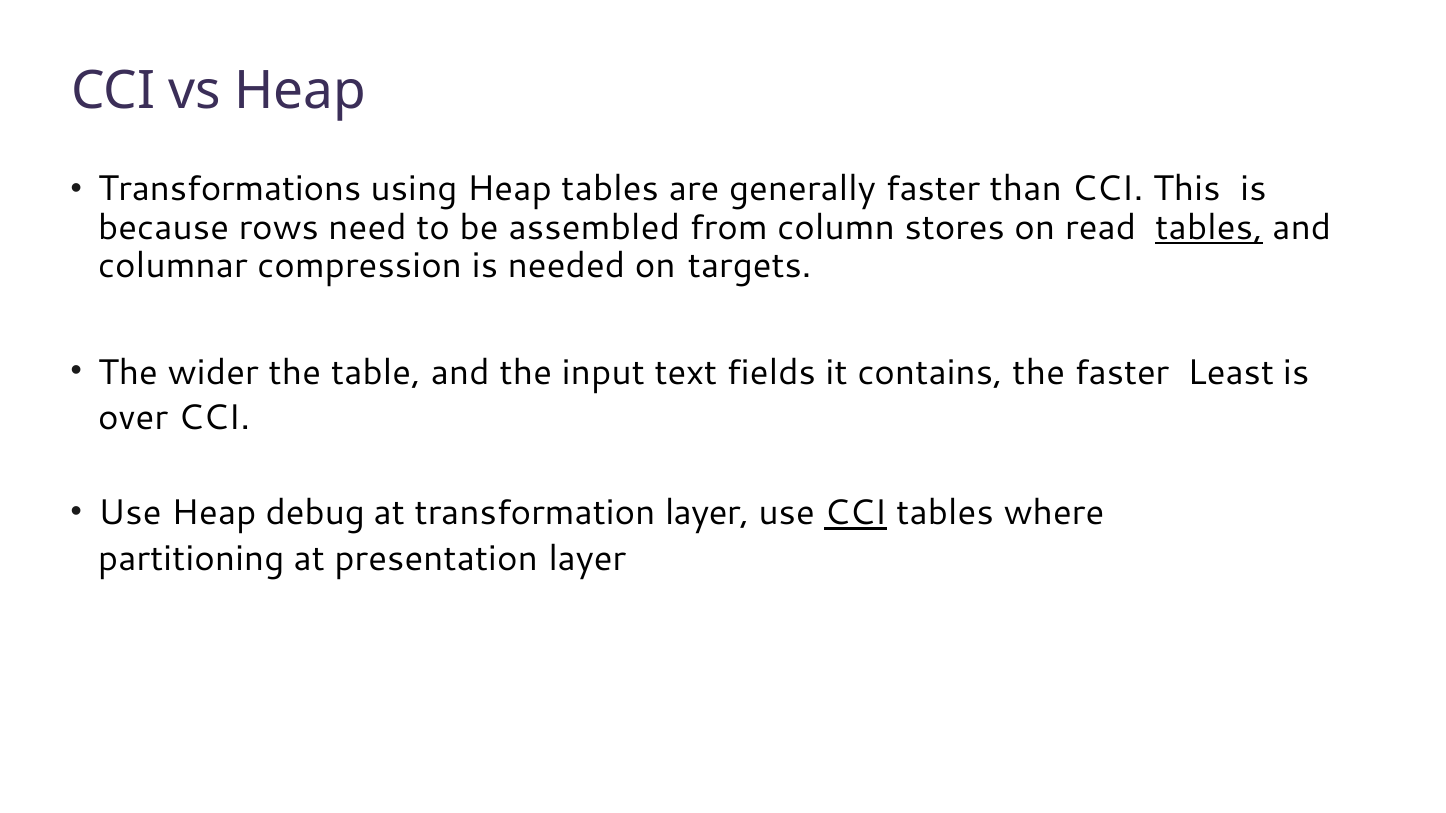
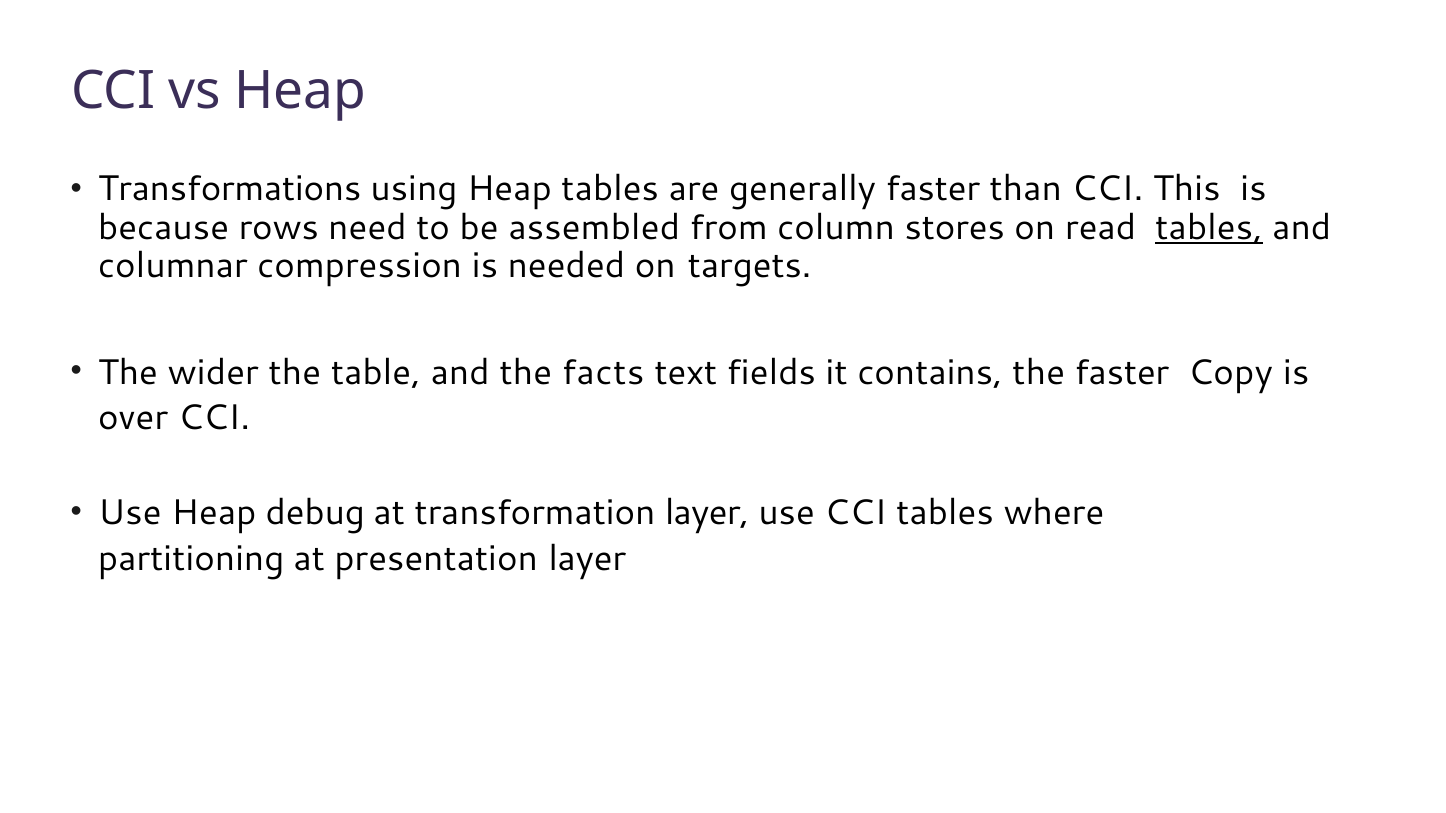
input: input -> facts (603, 372)
Least: Least -> Copy (1230, 372)
CCI underline: present -> none (856, 513)
